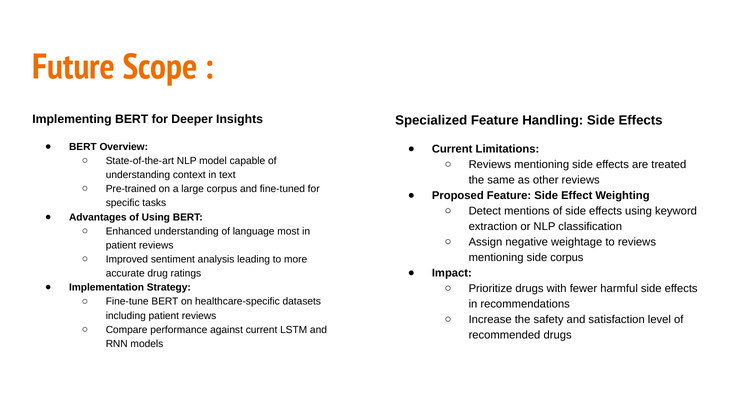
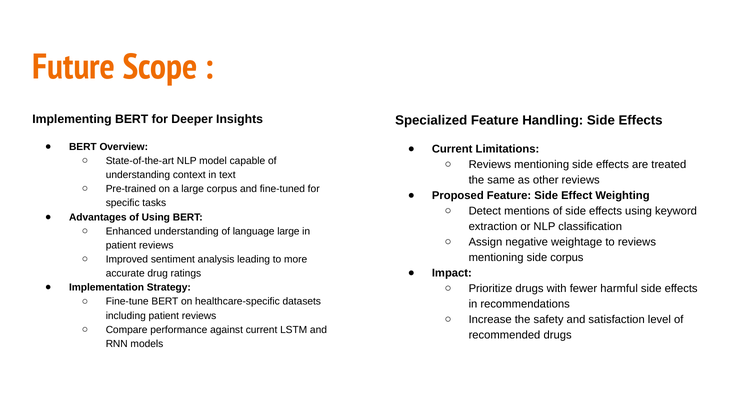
language most: most -> large (288, 231)
